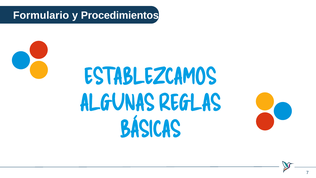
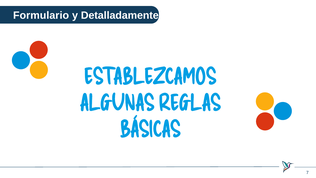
Procedimientos: Procedimientos -> Detalladamente (120, 15)
